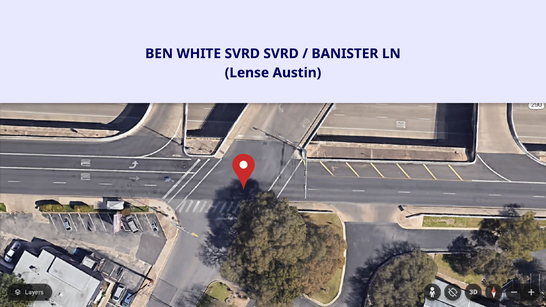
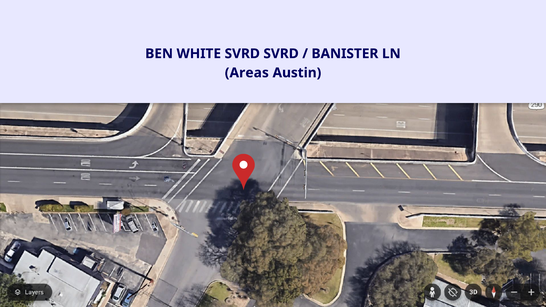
Lense: Lense -> Areas (247, 73)
